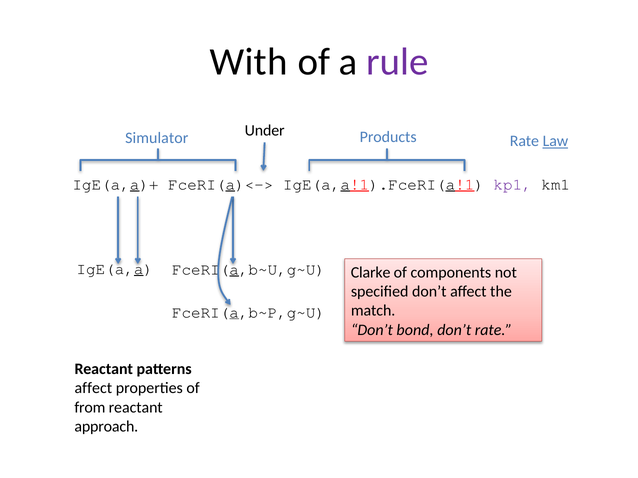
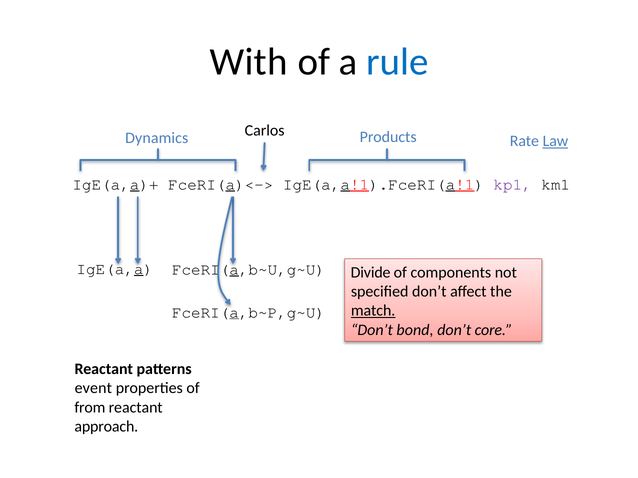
rule colour: purple -> blue (397, 62)
Under: Under -> Carlos (265, 131)
Simulator: Simulator -> Dynamics (157, 138)
Clarke: Clarke -> Divide (371, 273)
match underline: none -> present (373, 311)
don’t rate: rate -> core (494, 330)
affect: affect -> event (93, 389)
